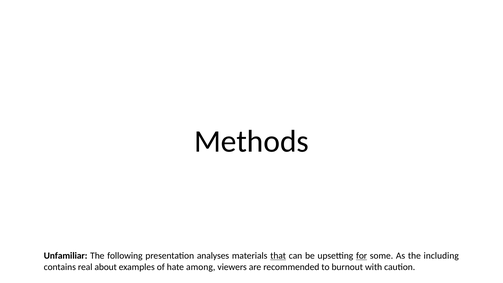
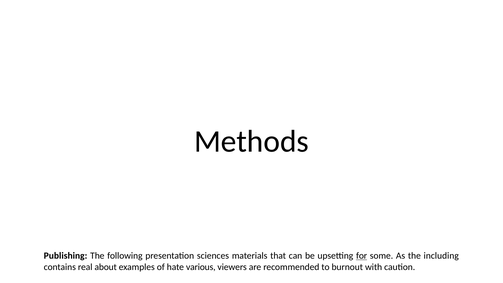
Unfamiliar: Unfamiliar -> Publishing (66, 256)
analyses: analyses -> sciences (213, 256)
that underline: present -> none (278, 256)
among: among -> various (201, 267)
